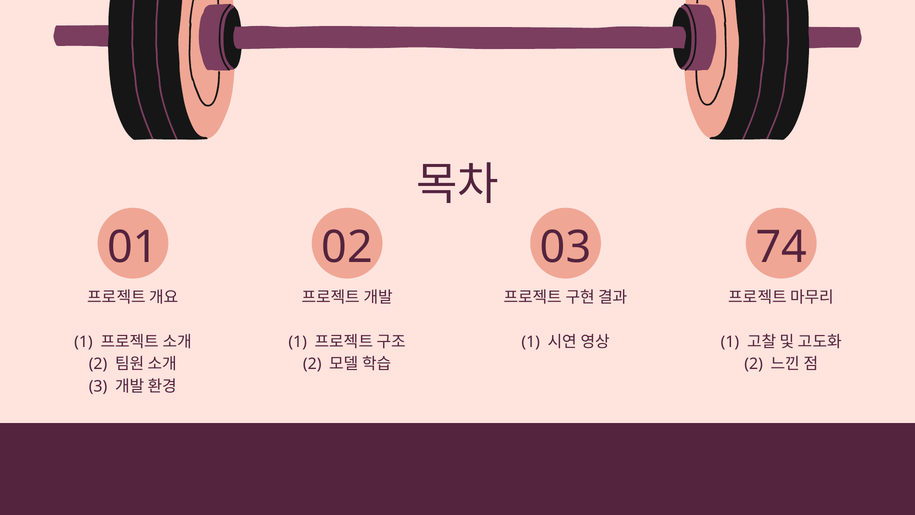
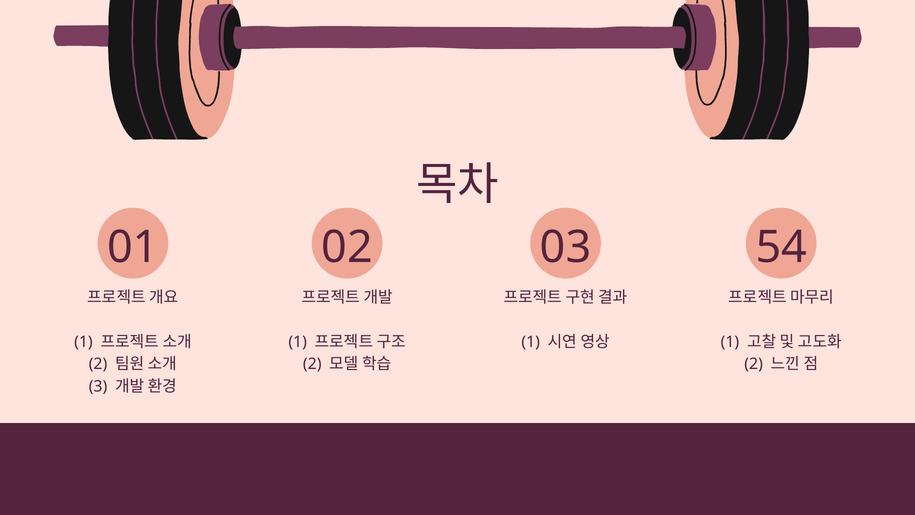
74: 74 -> 54 (781, 247)
